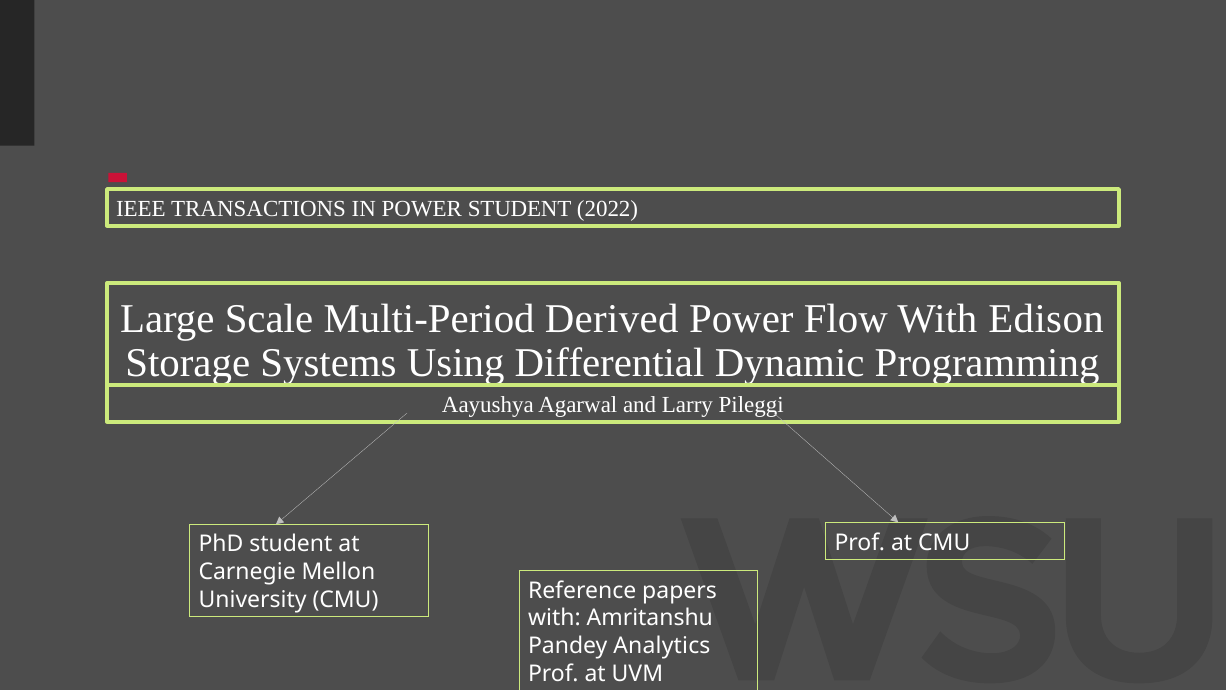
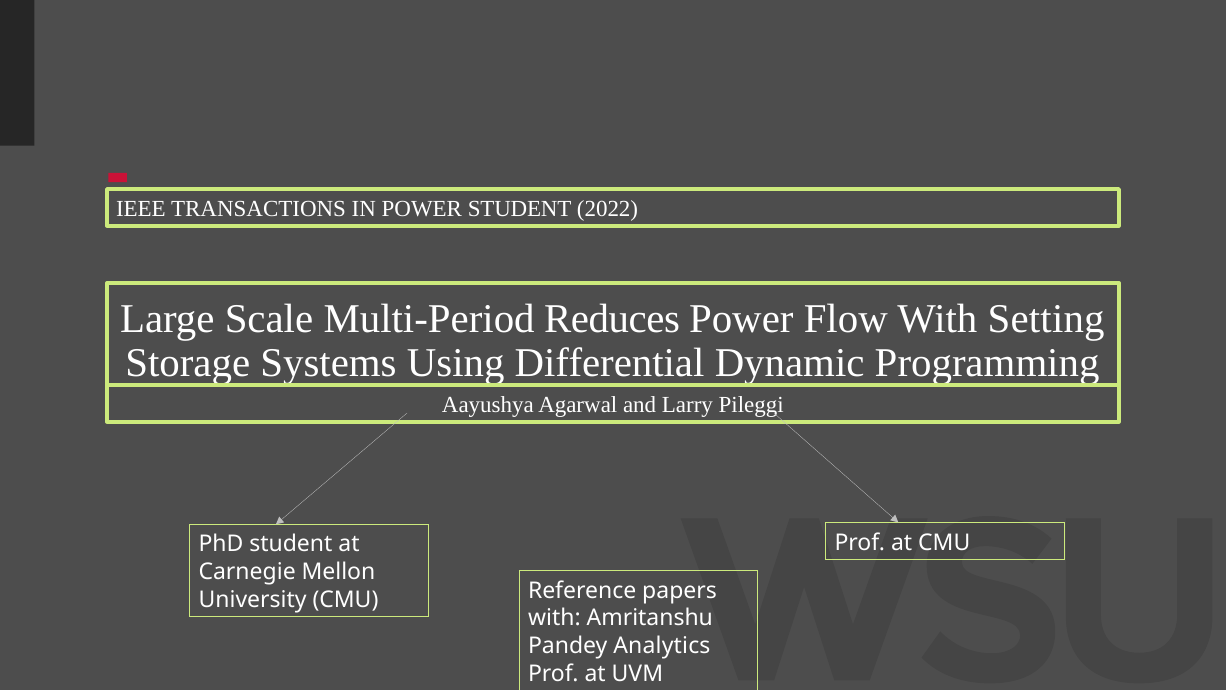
Derived: Derived -> Reduces (612, 318)
Edison: Edison -> Setting (1046, 318)
